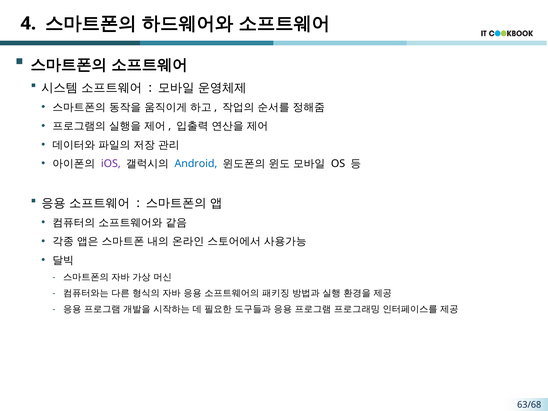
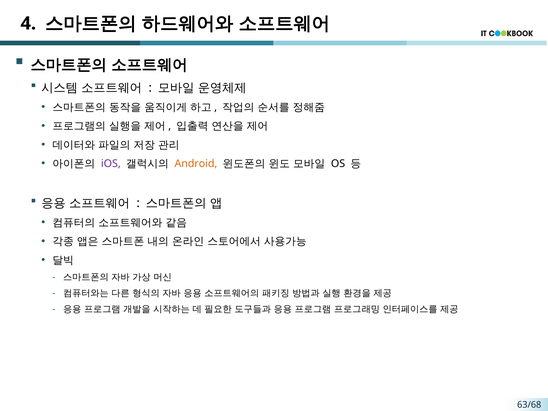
Android colour: blue -> orange (196, 164)
